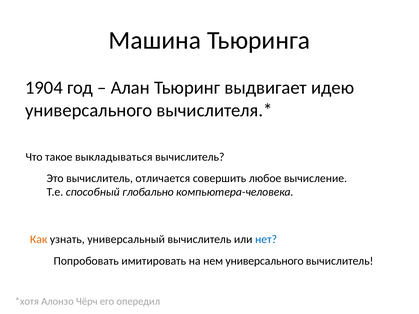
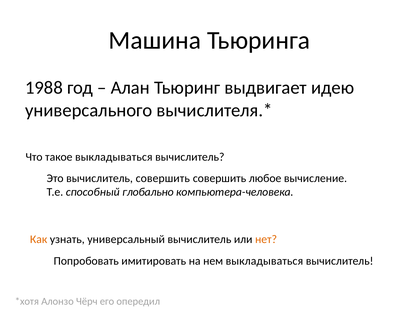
1904: 1904 -> 1988 (44, 88)
вычислитель отличается: отличается -> совершить (163, 178)
нет colour: blue -> orange (266, 240)
нем универсального: универсального -> выкладываться (264, 261)
